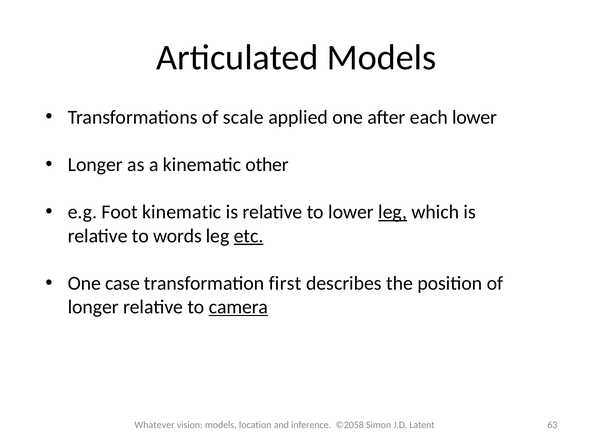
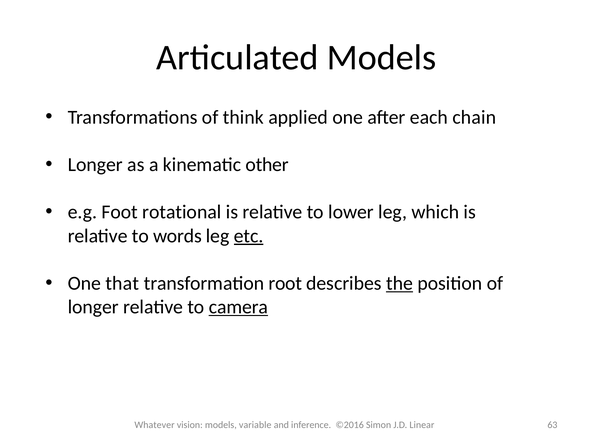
scale: scale -> think (243, 117)
each lower: lower -> chain (474, 117)
Foot kinematic: kinematic -> rotational (182, 212)
leg underline: present -> none (393, 212)
case: case -> that (122, 283)
first: first -> root (285, 283)
the underline: none -> present (400, 283)
location: location -> variable (255, 425)
©2058: ©2058 -> ©2016 (350, 425)
Latent: Latent -> Linear (422, 425)
